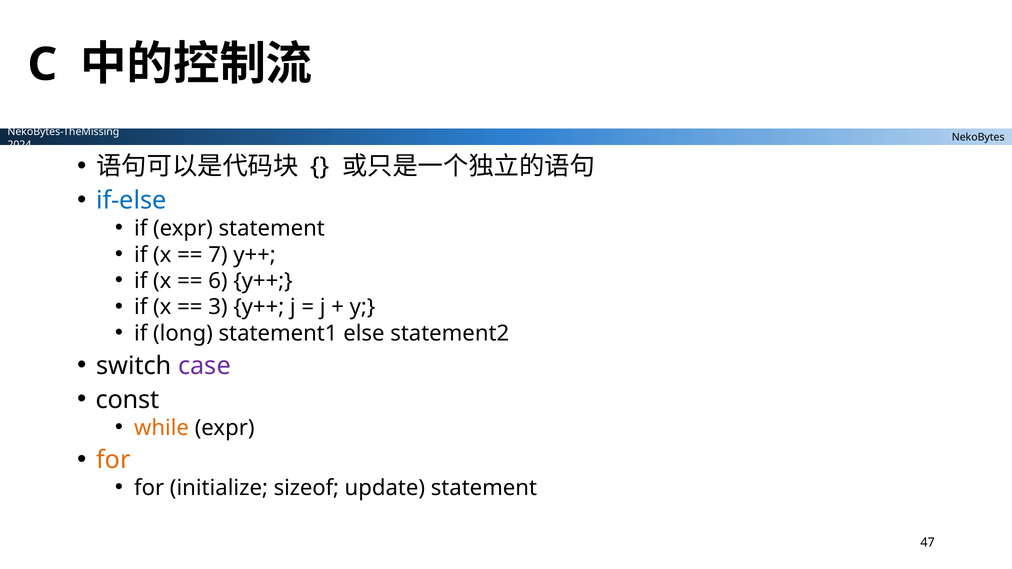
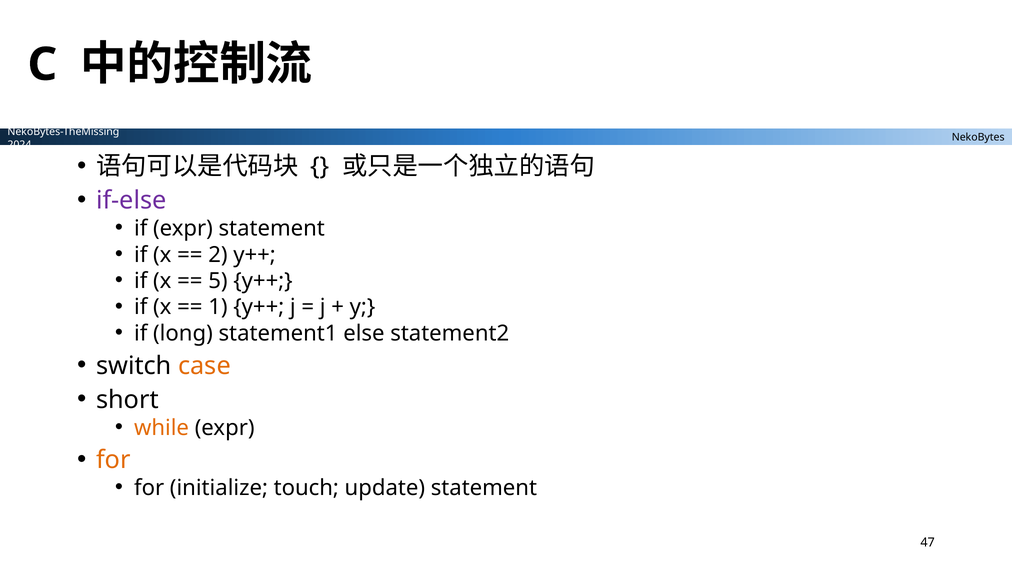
if-else colour: blue -> purple (131, 201)
7: 7 -> 2 (218, 255)
6: 6 -> 5 (218, 281)
3: 3 -> 1 (218, 307)
case colour: purple -> orange (204, 366)
const: const -> short (128, 400)
sizeof: sizeof -> touch (306, 488)
